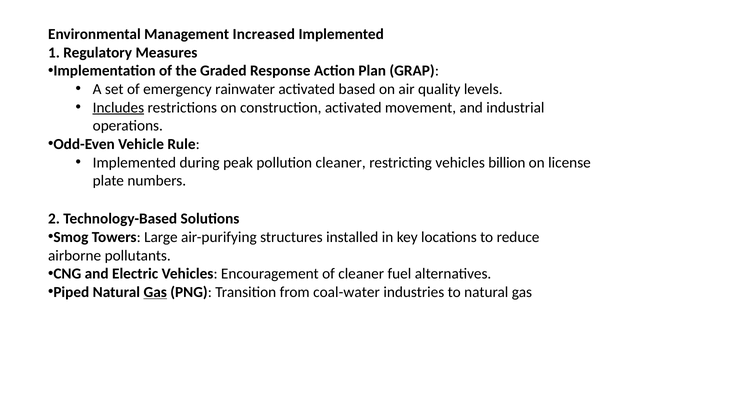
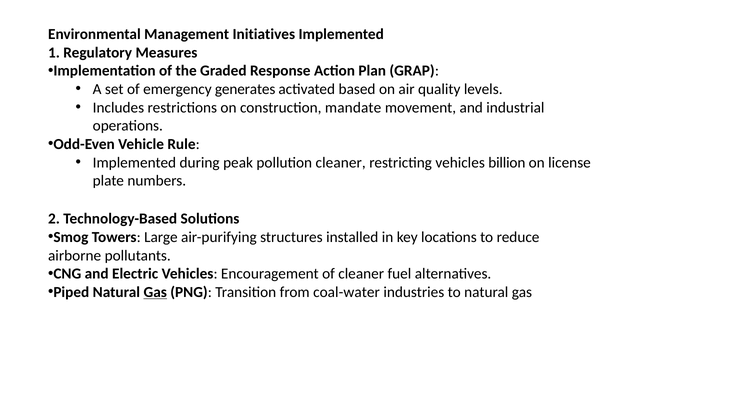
Increased: Increased -> Initiatives (264, 34)
rainwater: rainwater -> generates (245, 89)
Includes underline: present -> none (118, 107)
construction activated: activated -> mandate (353, 107)
